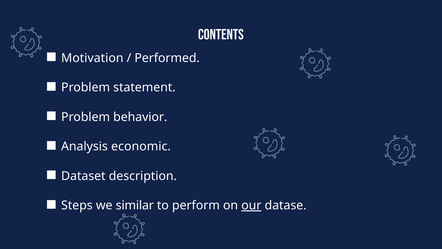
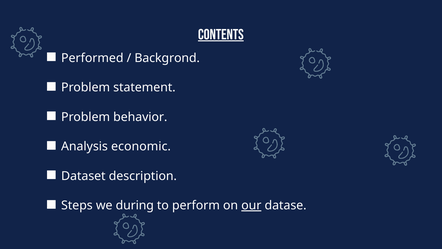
CONTENTS underline: none -> present (221, 34)
Motivation: Motivation -> Performed (92, 58)
Performed: Performed -> Backgrond (167, 58)
similar: similar -> during (135, 205)
